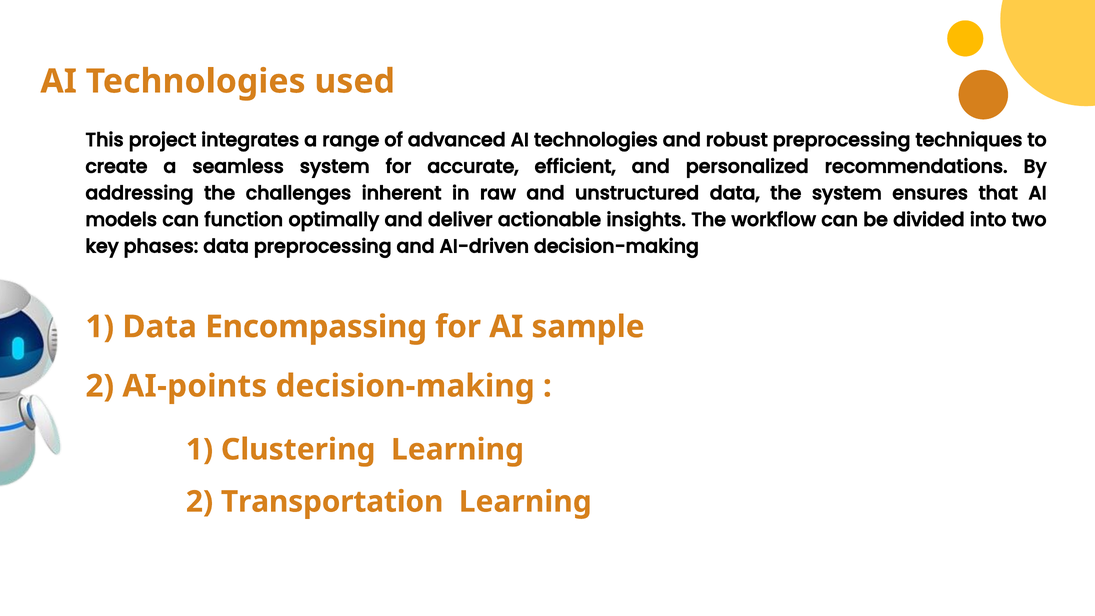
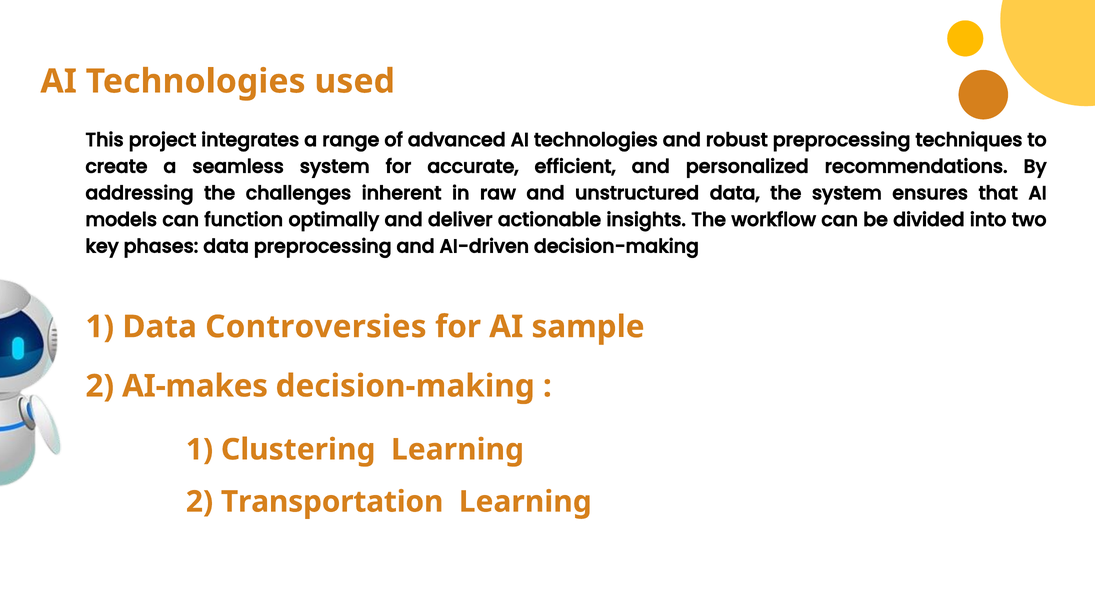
Encompassing: Encompassing -> Controversies (316, 327)
AI-points: AI-points -> AI-makes (195, 386)
